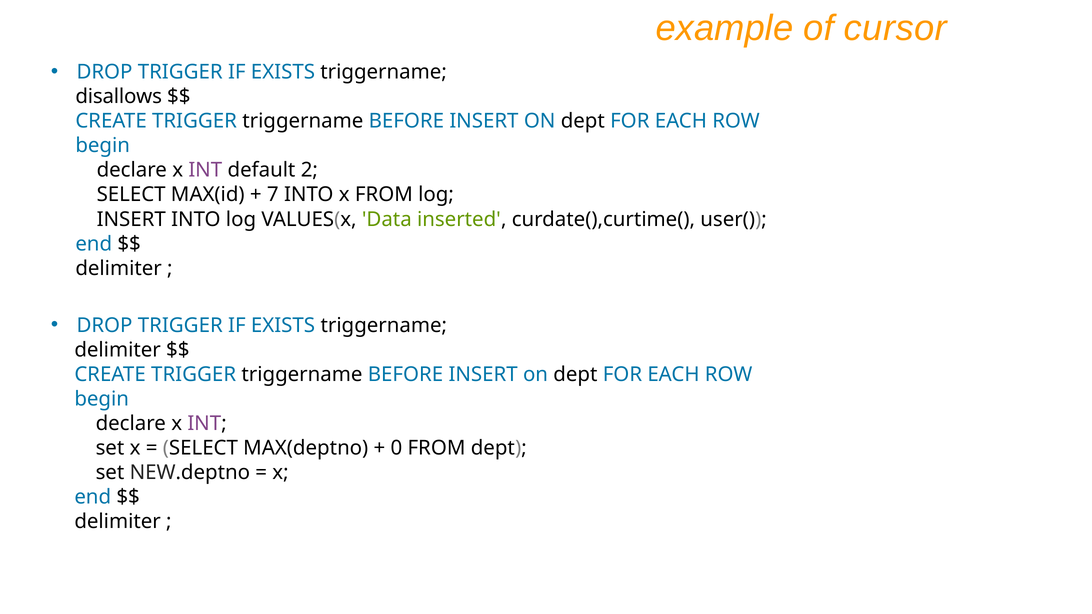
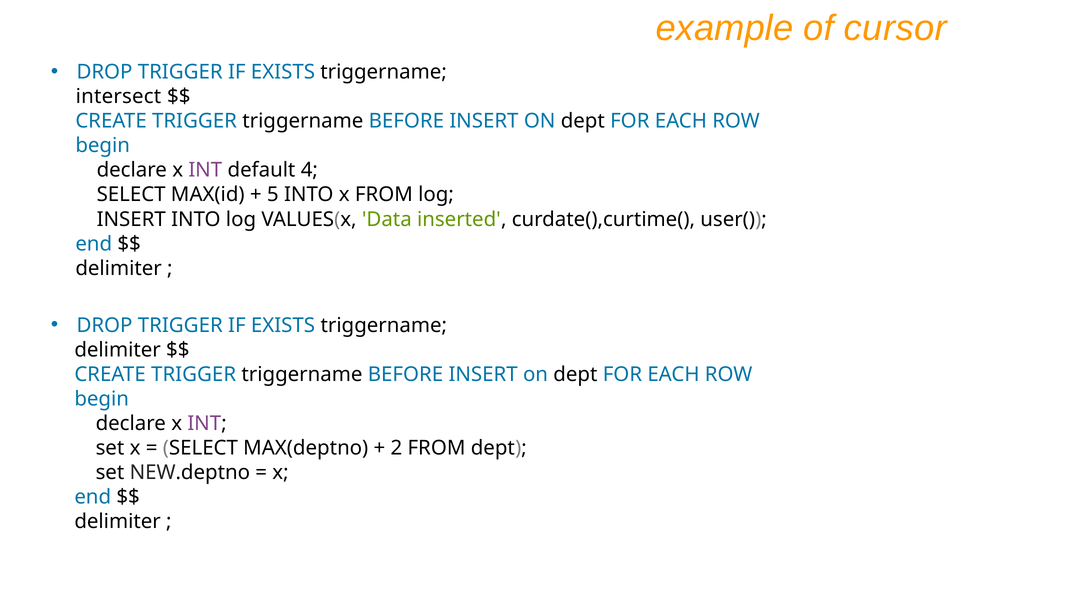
disallows: disallows -> intersect (118, 97)
2: 2 -> 4 (309, 170)
7: 7 -> 5 (273, 195)
0: 0 -> 2 (396, 448)
